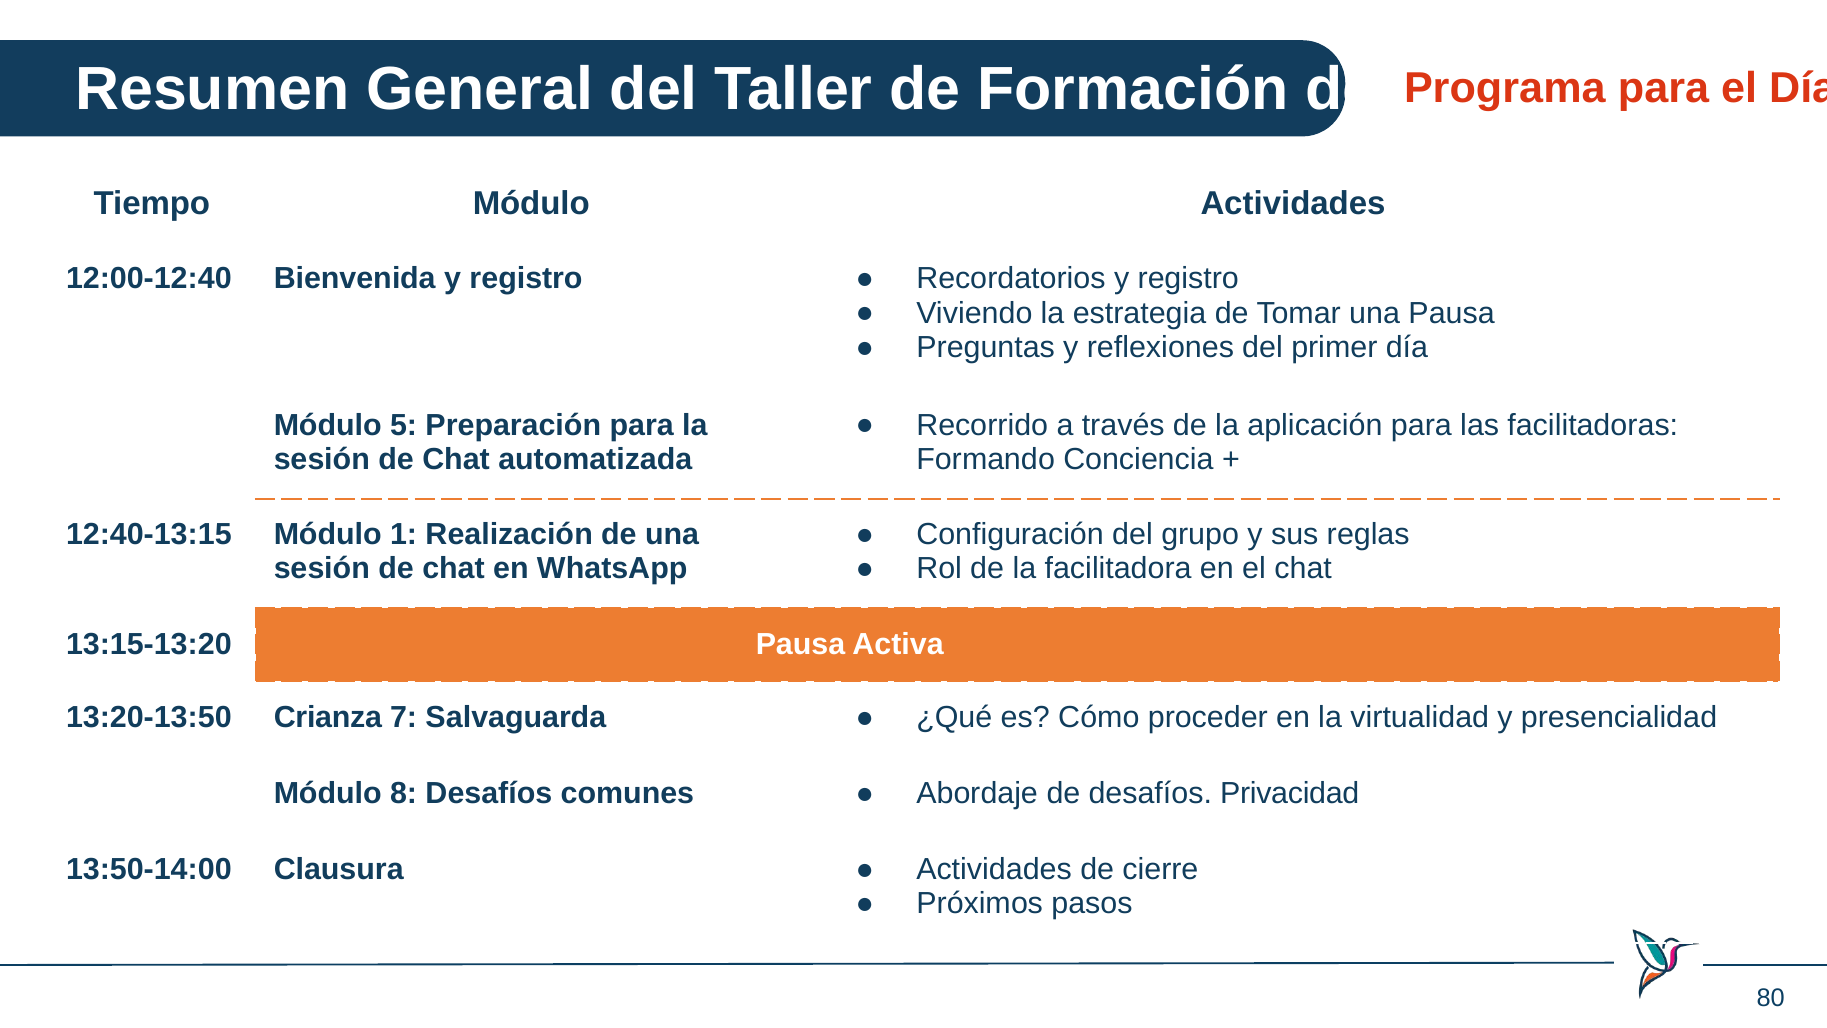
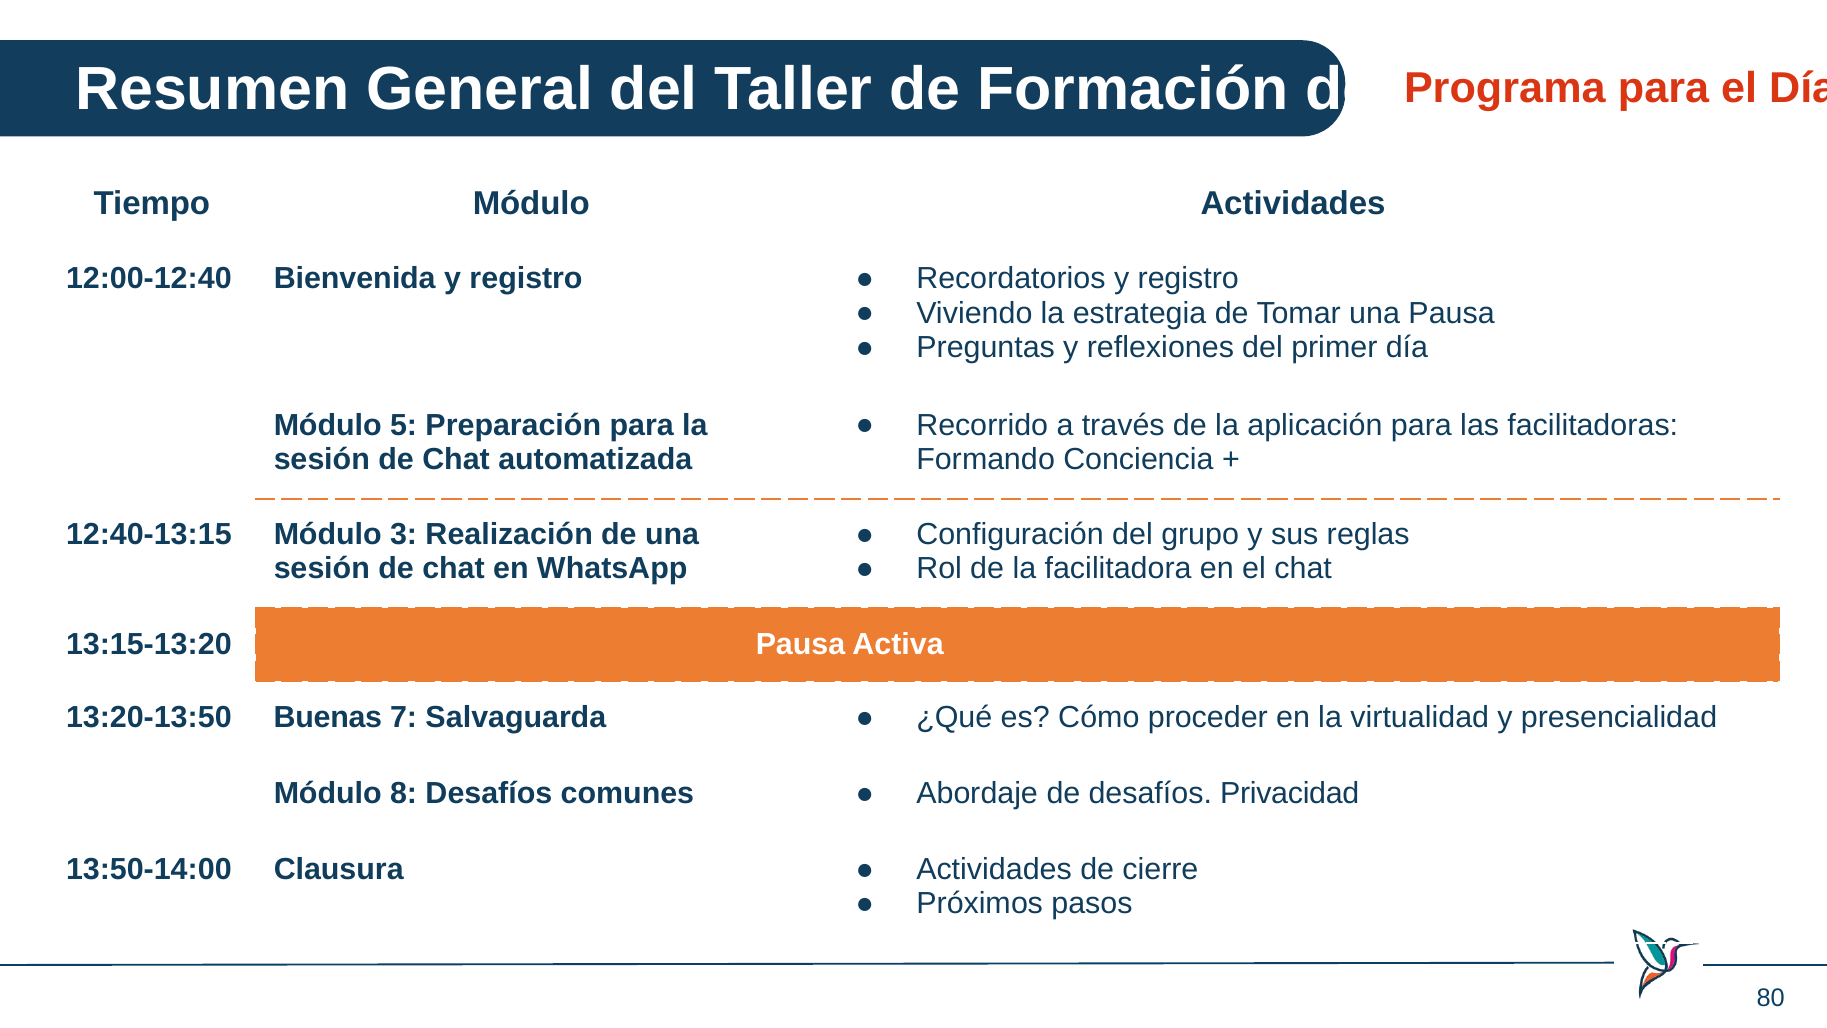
1: 1 -> 3 (404, 534)
Crianza: Crianza -> Buenas (328, 717)
